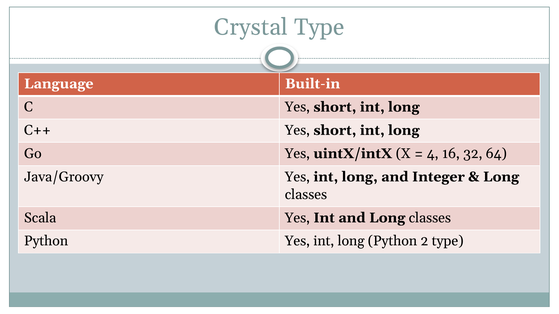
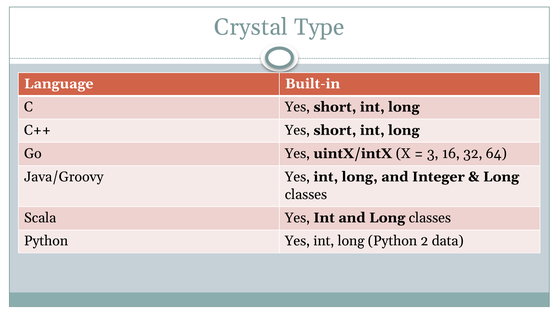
4: 4 -> 3 (433, 154)
2 type: type -> data (448, 241)
